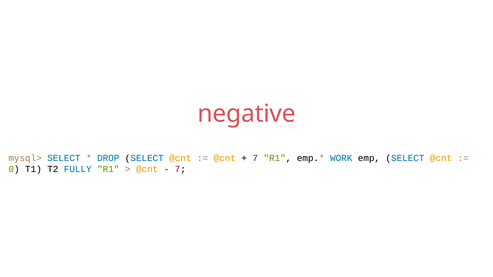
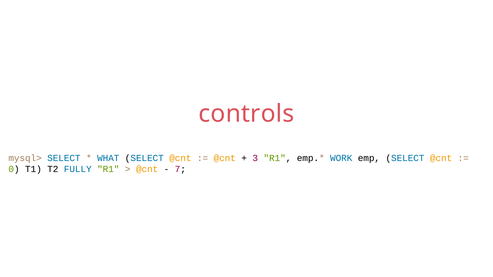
negative: negative -> controls (246, 114)
DROP: DROP -> WHAT (108, 158)
7: 7 -> 3 (255, 158)
